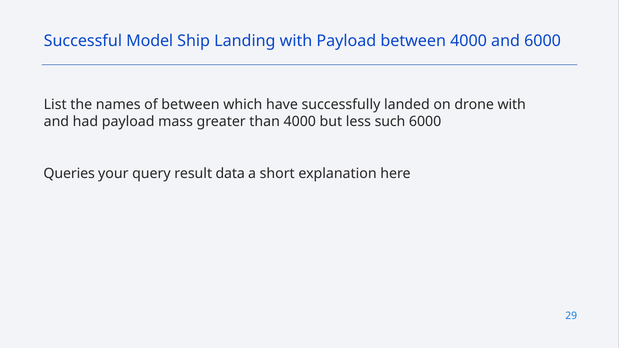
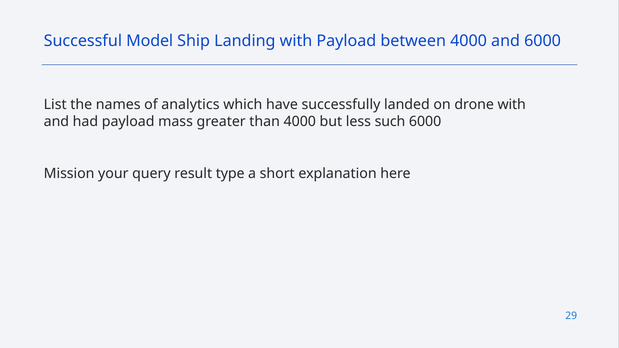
of between: between -> analytics (190, 104)
Queries: Queries -> Mission (69, 174)
data: data -> type (230, 174)
